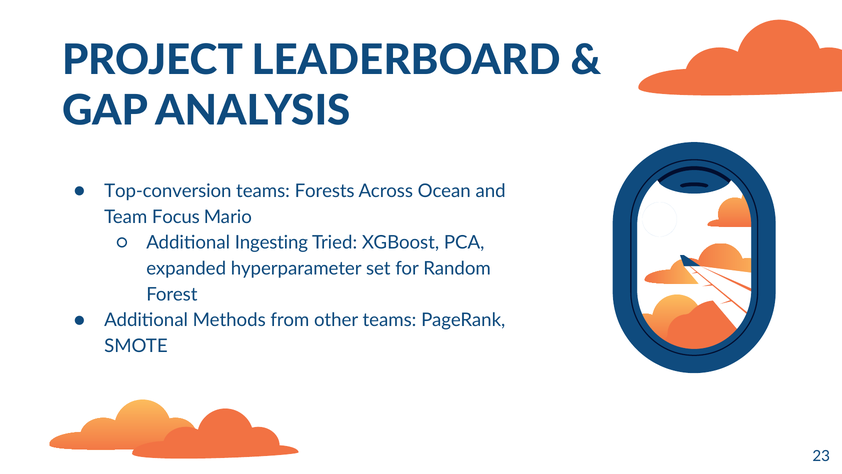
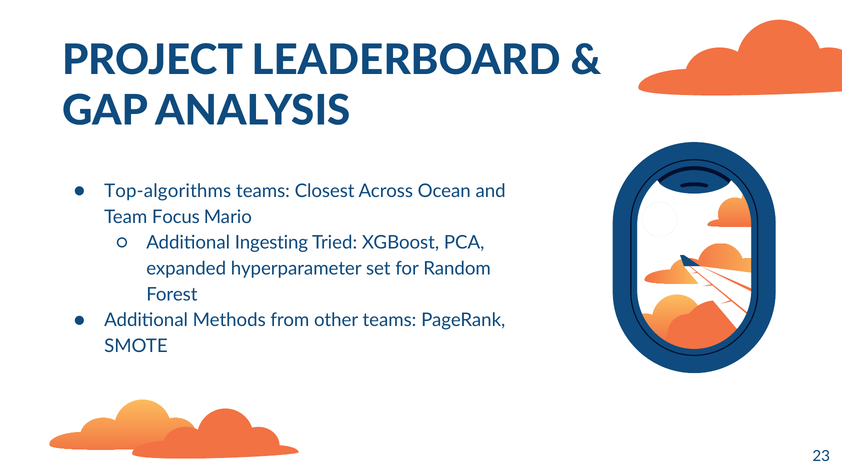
Top-conversion: Top-conversion -> Top-algorithms (168, 191)
Forests: Forests -> Closest (325, 191)
